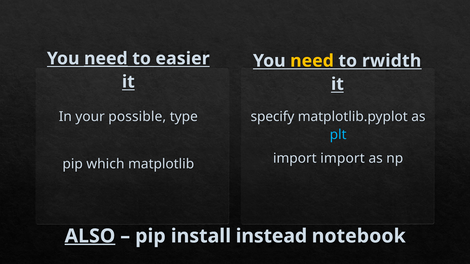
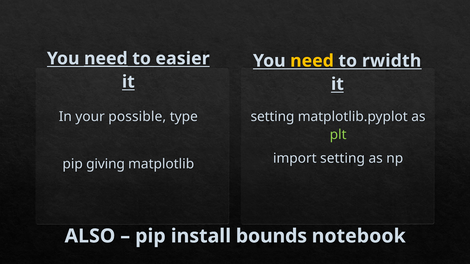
specify: specify -> setting (273, 117)
plt colour: light blue -> light green (338, 135)
import import: import -> setting (343, 159)
which: which -> giving (106, 164)
ALSO underline: present -> none (90, 236)
instead: instead -> bounds (271, 236)
